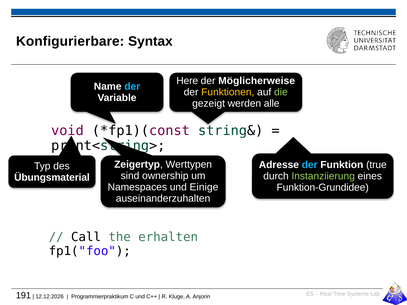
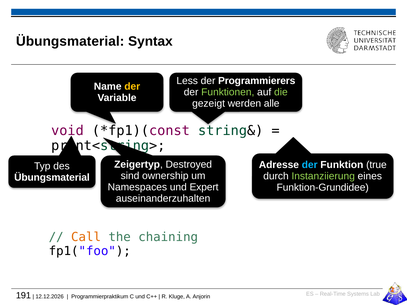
Konfigurierbare: Konfigurierbare -> Übungsmaterial (70, 41)
Here: Here -> Less (187, 81)
Möglicherweise: Möglicherweise -> Programmierers (257, 81)
der colour: light blue -> yellow (132, 87)
Funktionen colour: yellow -> light green (228, 92)
Werttypen: Werttypen -> Destroyed (189, 165)
Einige: Einige -> Expert (204, 187)
Call colour: black -> orange (86, 237)
erhalten: erhalten -> chaining (168, 237)
